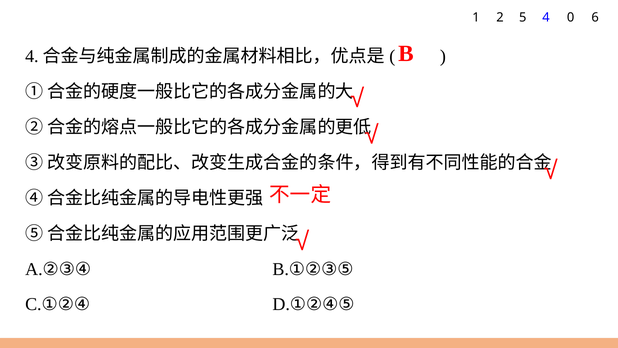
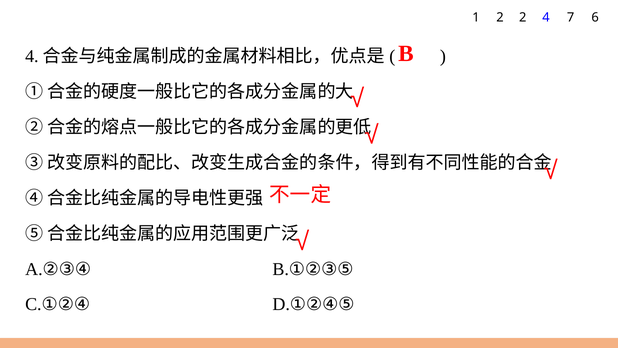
2 5: 5 -> 2 (523, 17)
0: 0 -> 7 (571, 17)
